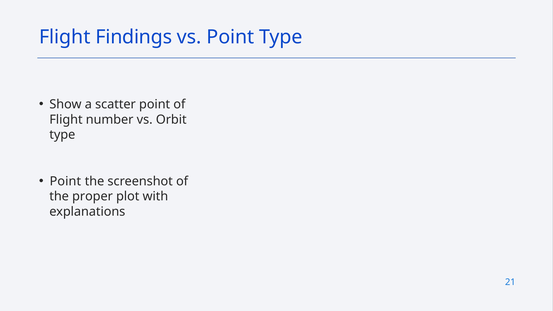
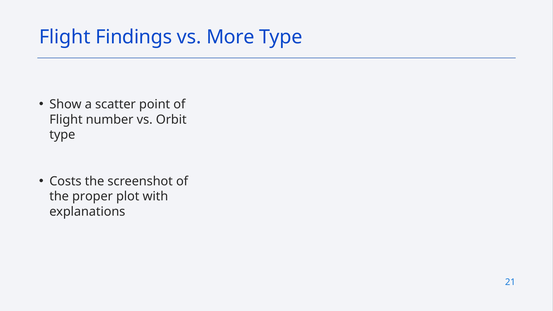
vs Point: Point -> More (230, 37)
Point: Point -> Costs (65, 181)
